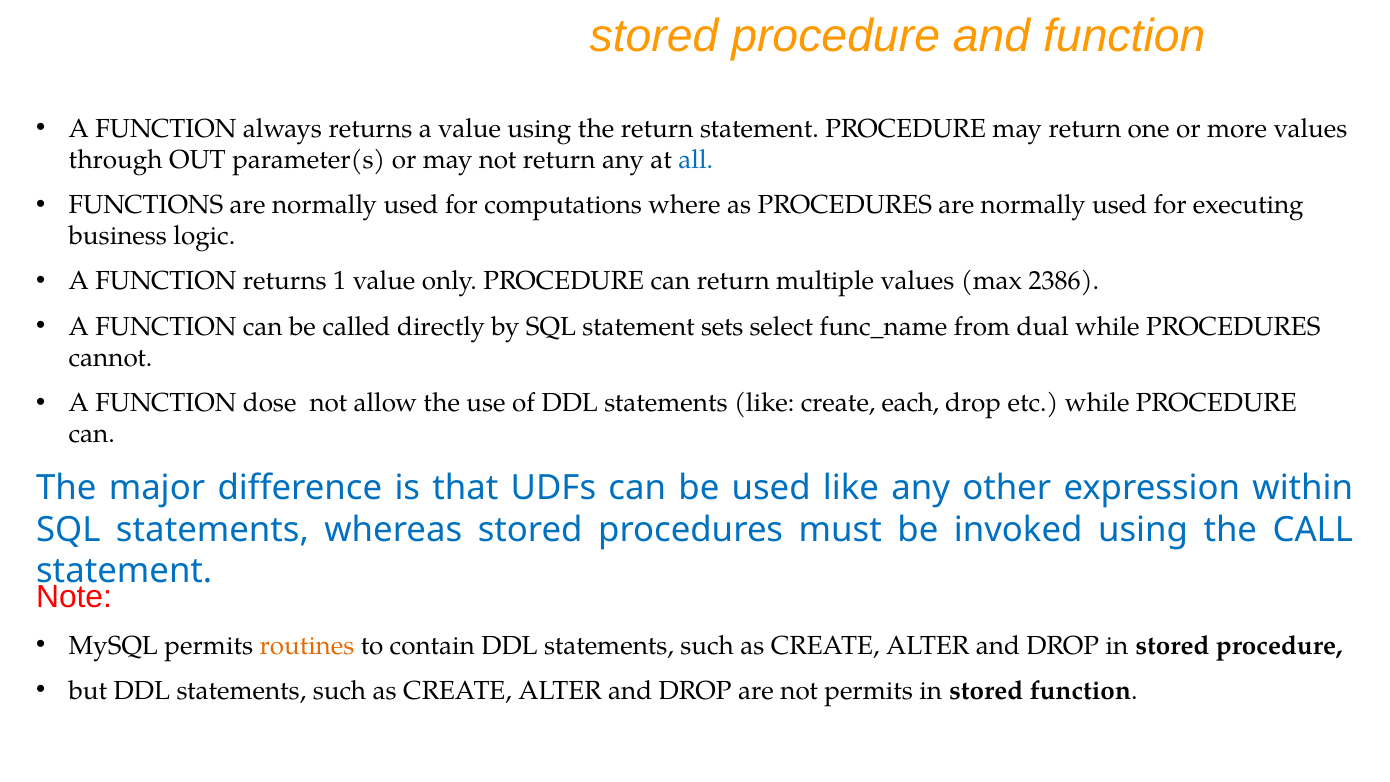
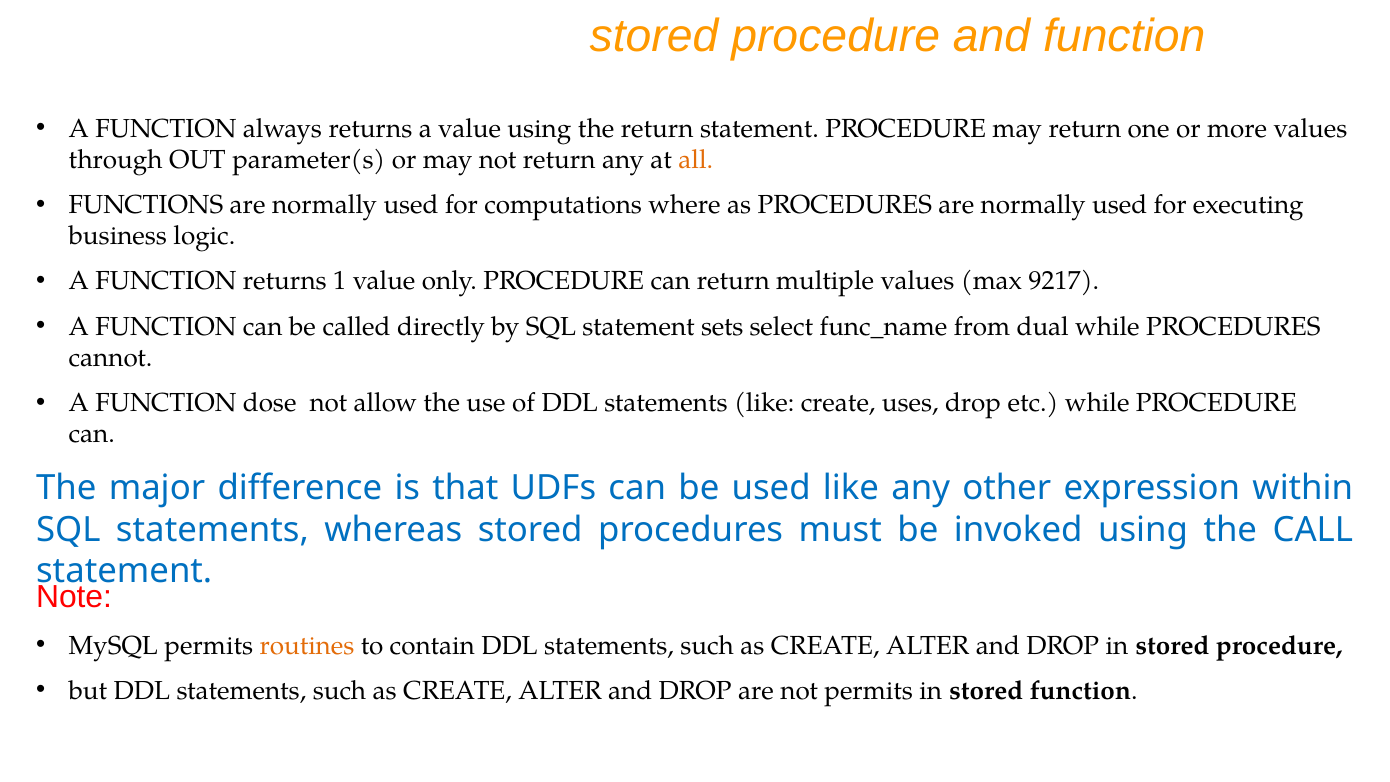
all colour: blue -> orange (696, 160)
2386: 2386 -> 9217 (1064, 281)
each: each -> uses (910, 403)
